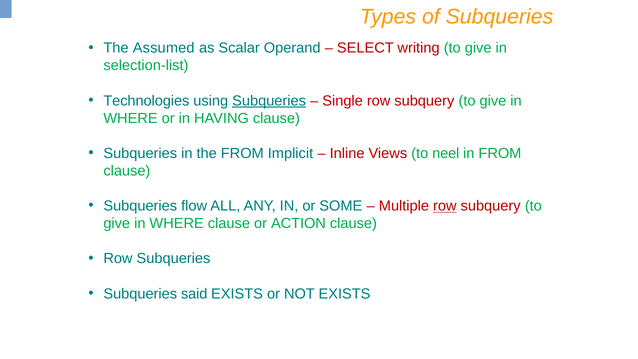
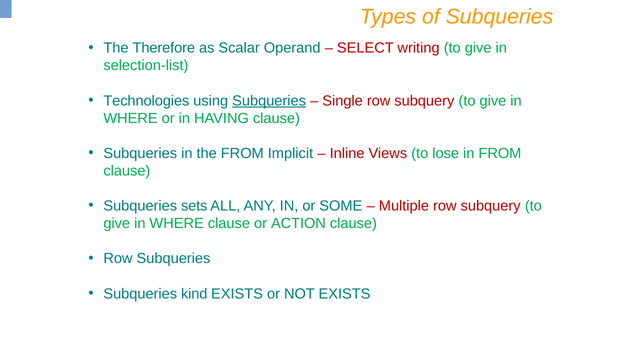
Assumed: Assumed -> Therefore (164, 48)
neel: neel -> lose (446, 153)
flow: flow -> sets (194, 206)
row underline: present -> none (445, 206)
said: said -> kind (194, 294)
